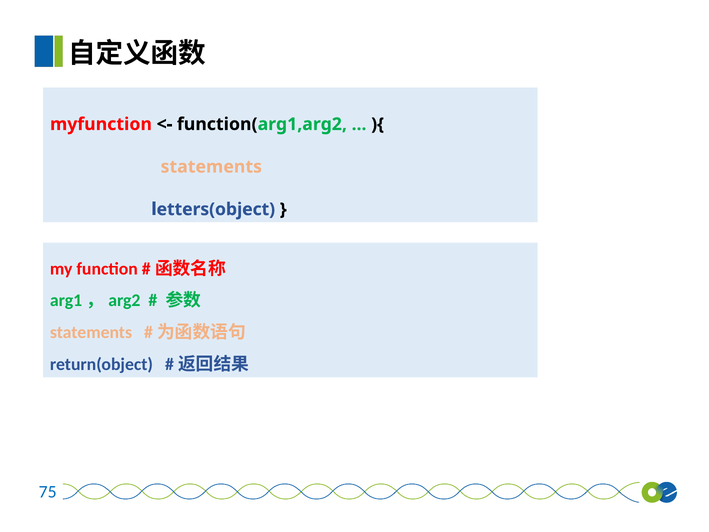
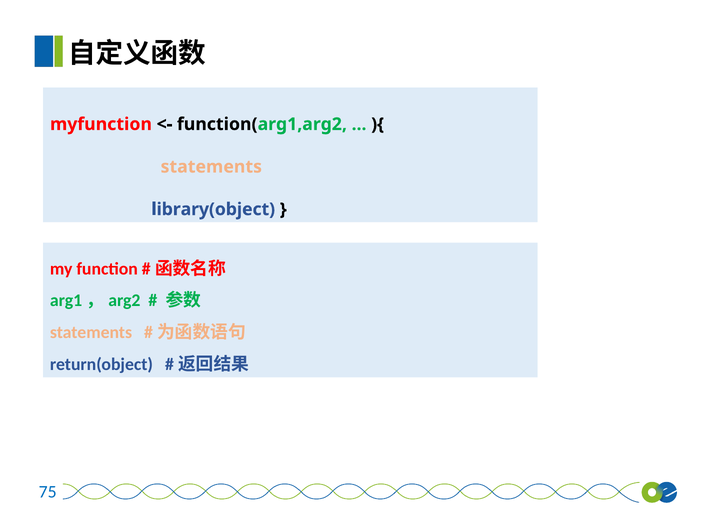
letters(object: letters(object -> library(object (213, 209)
